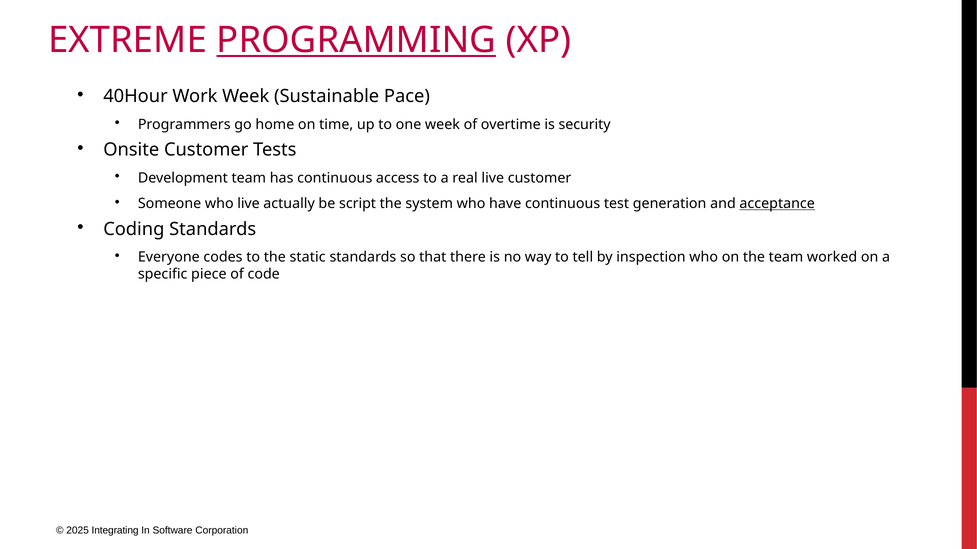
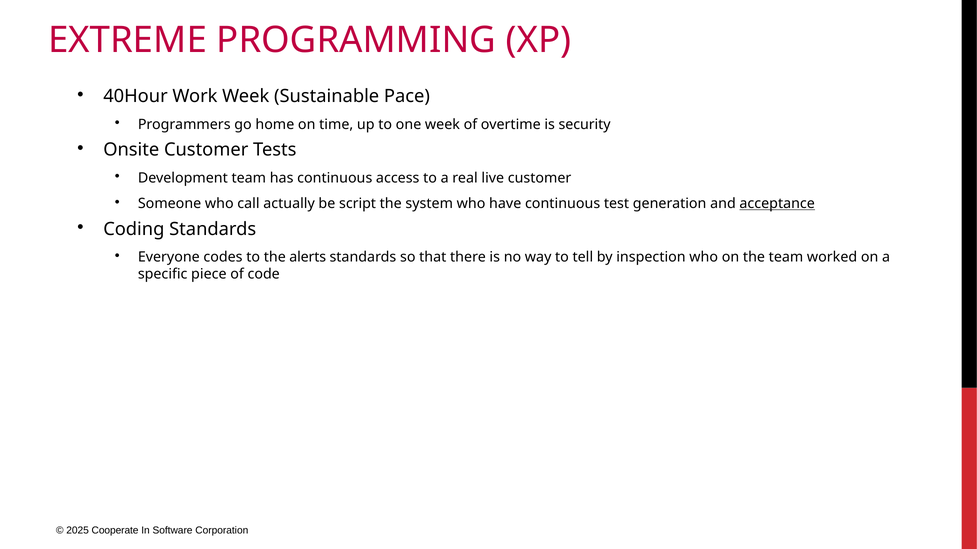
PROGRAMMING underline: present -> none (356, 40)
who live: live -> call (248, 204)
static: static -> alerts (308, 257)
Integrating: Integrating -> Cooperate (115, 531)
